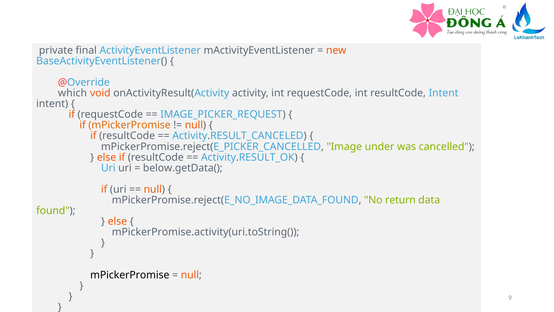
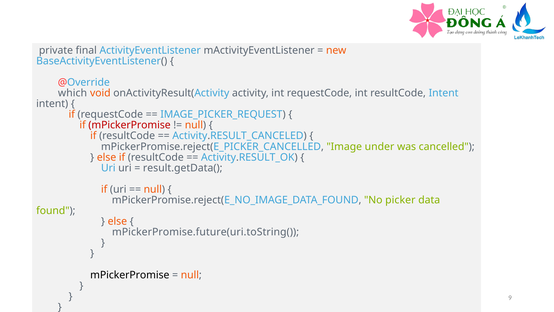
mPickerPromise colour: orange -> red (130, 125)
below.getData(: below.getData( -> result.getData( (183, 168)
return: return -> picker (400, 200)
mPickerPromise.activity(uri.toString(: mPickerPromise.activity(uri.toString( -> mPickerPromise.future(uri.toString( (206, 232)
